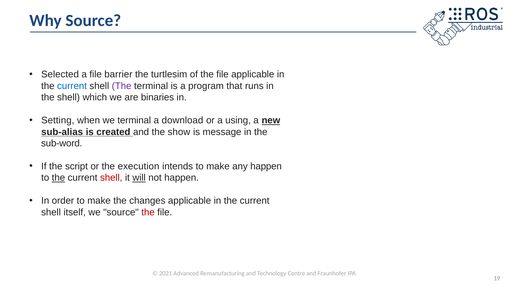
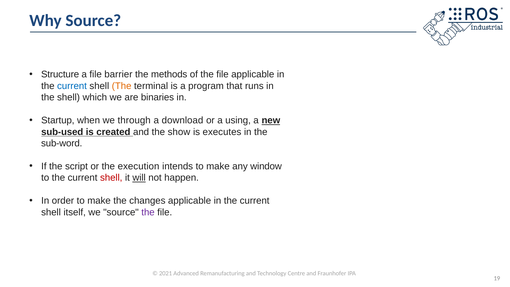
Selected: Selected -> Structure (60, 74)
turtlesim: turtlesim -> methods (169, 74)
The colour: purple -> orange (122, 86)
Setting: Setting -> Startup (58, 120)
we terminal: terminal -> through (134, 120)
sub-alias: sub-alias -> sub-used (62, 132)
message: message -> executes (222, 132)
any happen: happen -> window (266, 166)
the underline: present -> none (58, 178)
the colour: red -> purple (148, 212)
